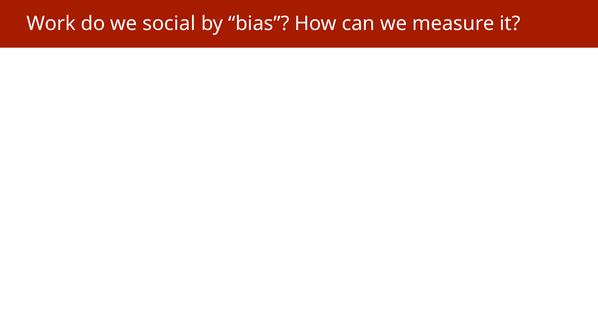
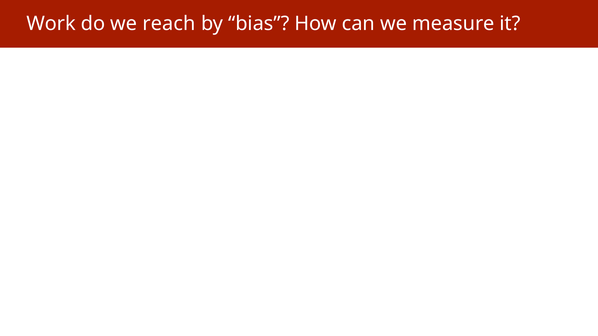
social: social -> reach (169, 24)
